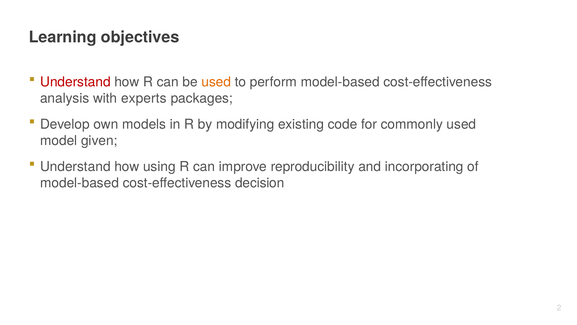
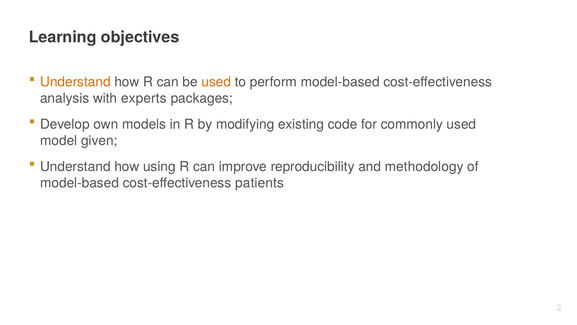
Understand colour: red -> orange (75, 82)
incorporating: incorporating -> methodology (424, 166)
decision: decision -> patients (260, 183)
